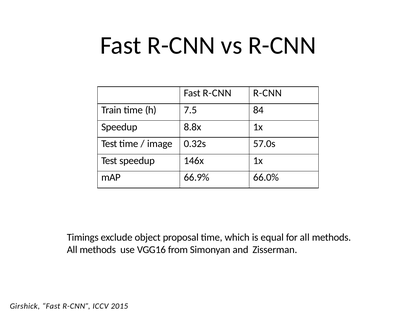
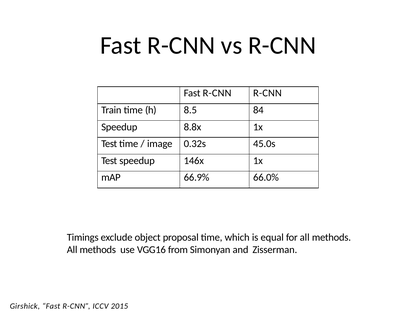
7.5: 7.5 -> 8.5 (190, 110)
57.0s: 57.0s -> 45.0s (264, 144)
